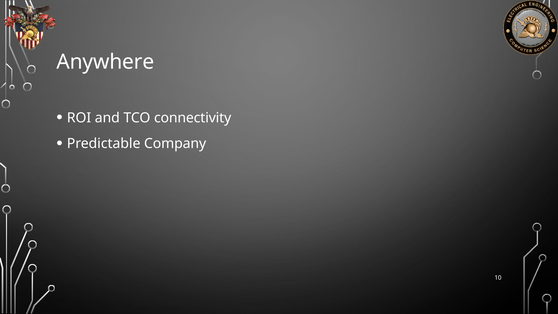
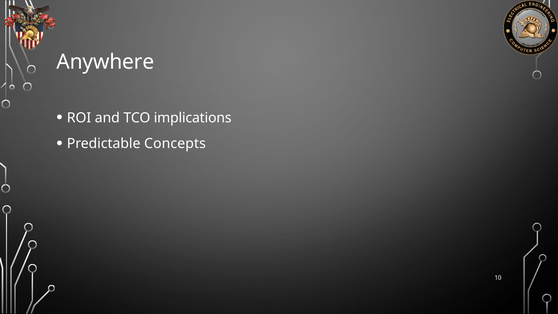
connectivity: connectivity -> implications (193, 118)
Company: Company -> Concepts (175, 144)
